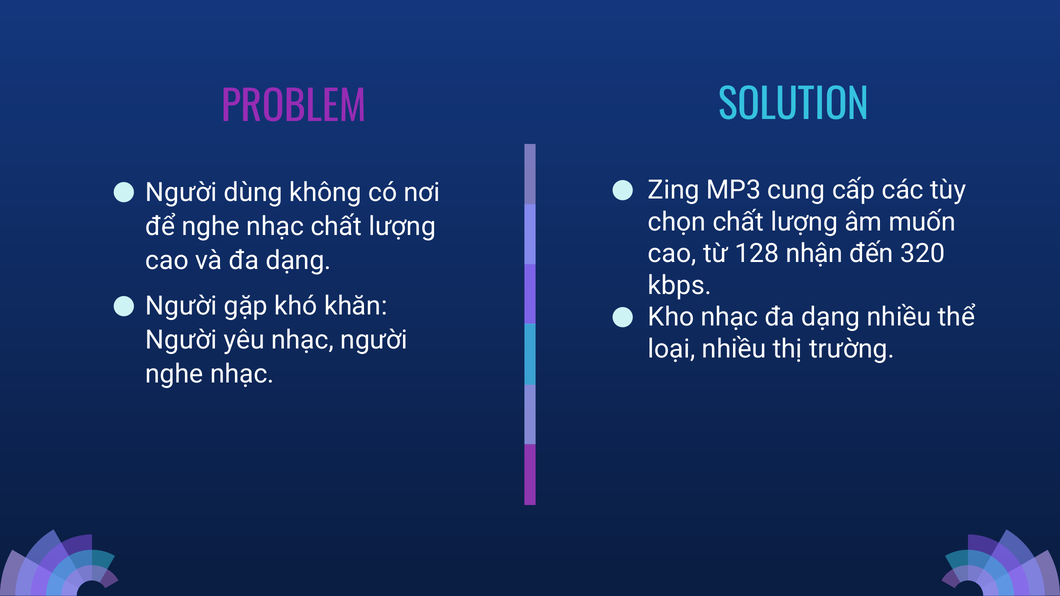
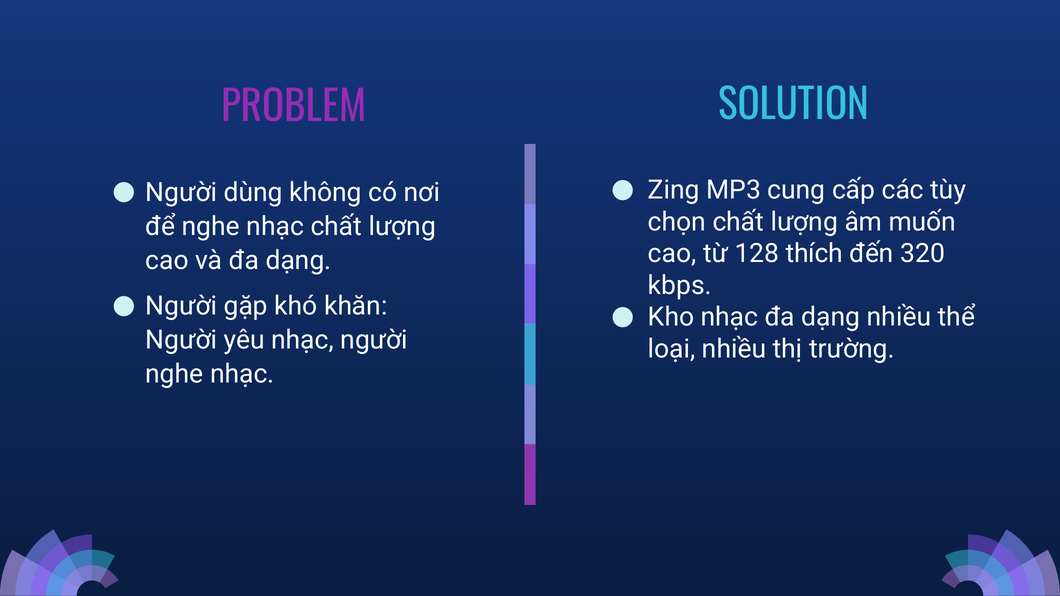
nhận: nhận -> thích (814, 254)
